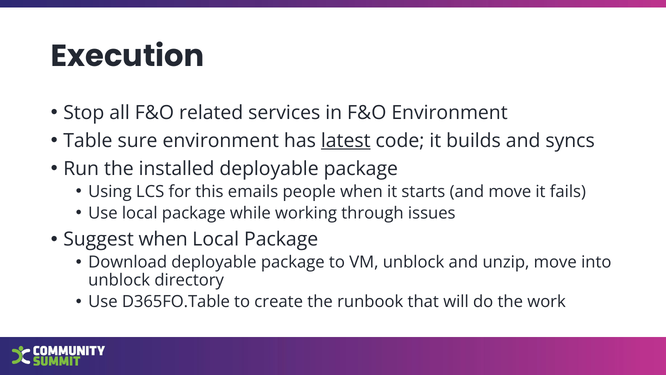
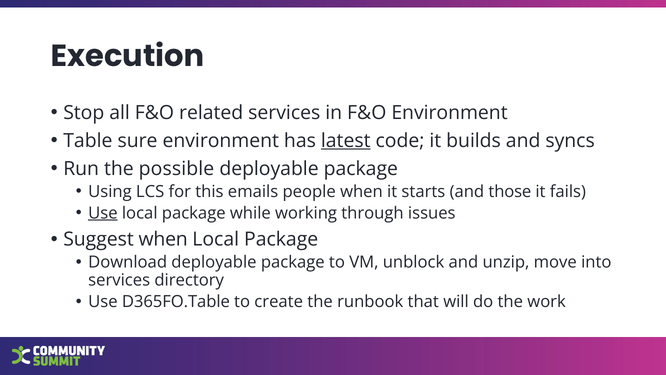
installed: installed -> possible (176, 168)
and move: move -> those (510, 191)
Use underline: none -> present (103, 213)
unblock: unblock -> services (119, 280)
